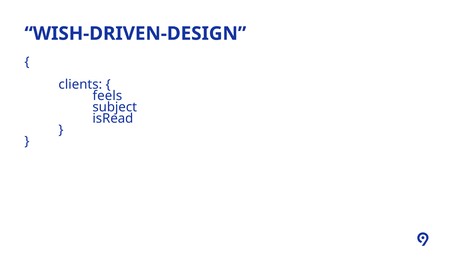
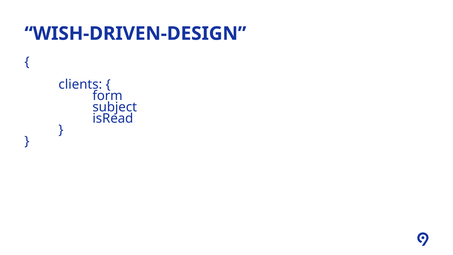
feels: feels -> form (107, 96)
